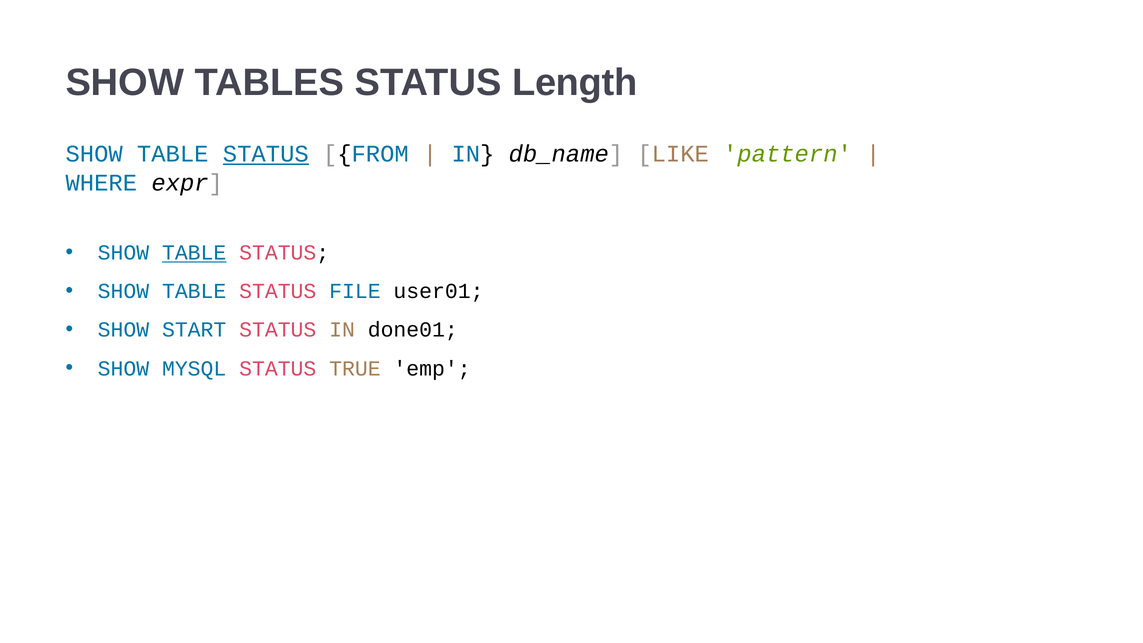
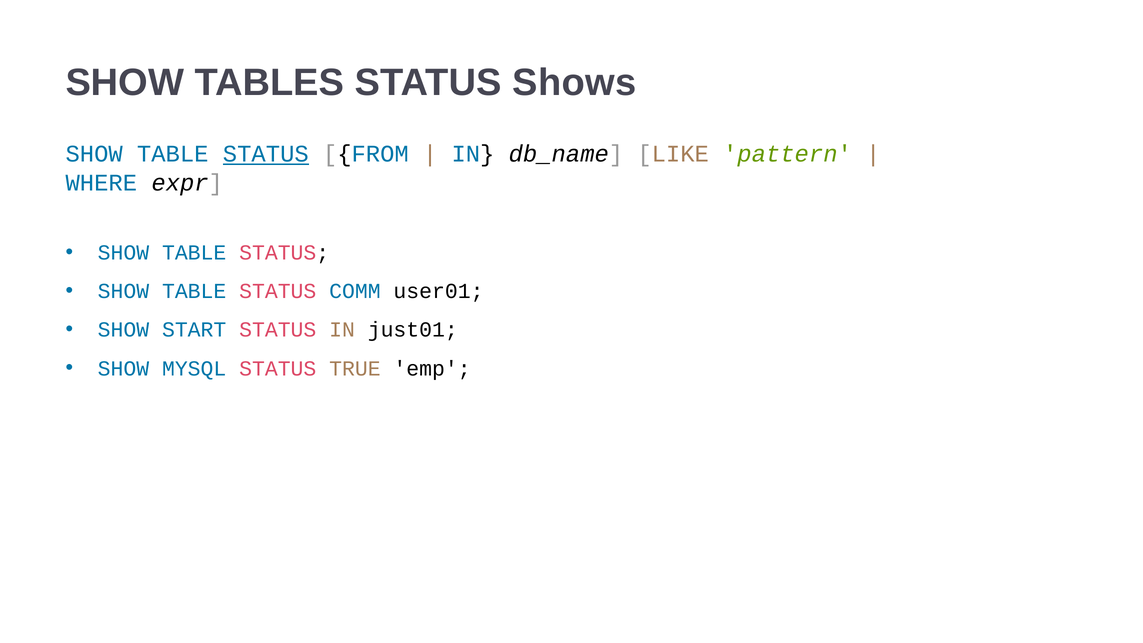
Length: Length -> Shows (574, 83)
TABLE underline: present -> none (194, 253)
FILE: FILE -> COMM (355, 291)
done01: done01 -> just01 (413, 330)
